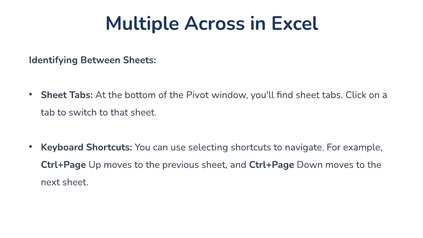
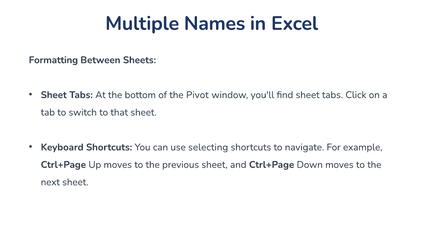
Across: Across -> Names (215, 23)
Identifying: Identifying -> Formatting (53, 60)
